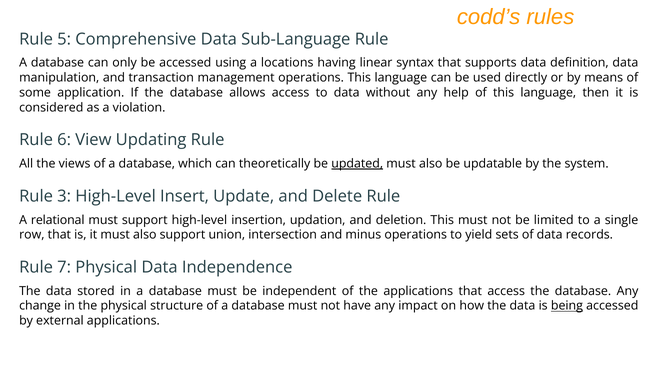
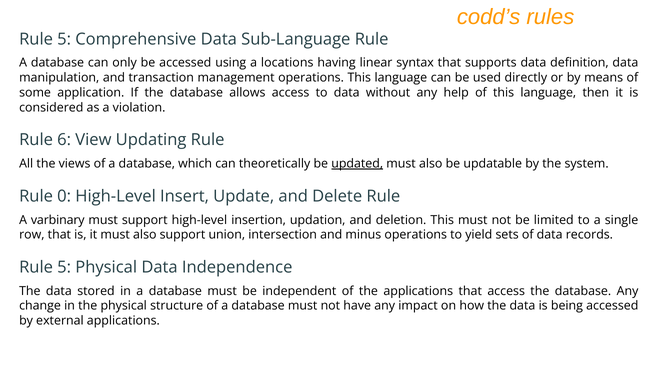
3: 3 -> 0 (64, 196)
relational: relational -> varbinary (58, 220)
7: 7 -> 5 (64, 268)
being underline: present -> none (567, 306)
